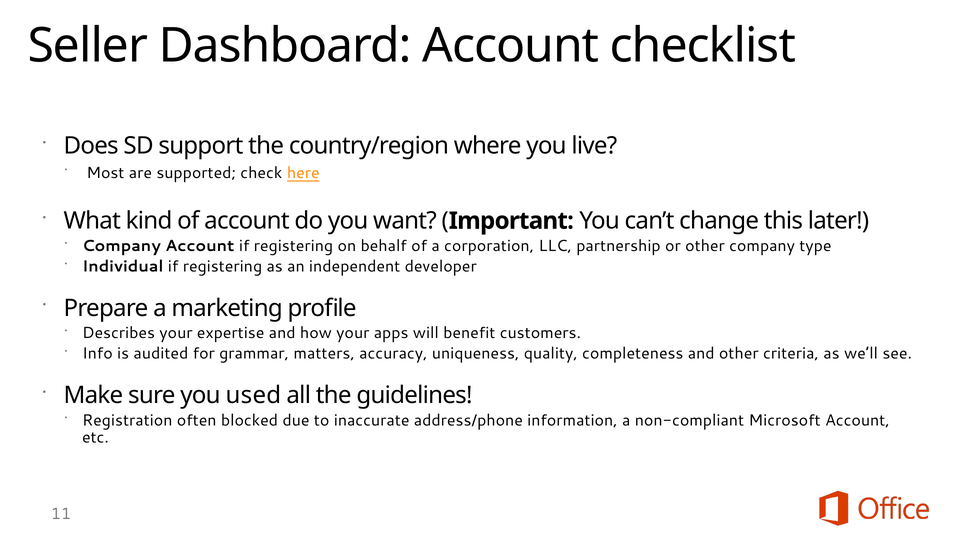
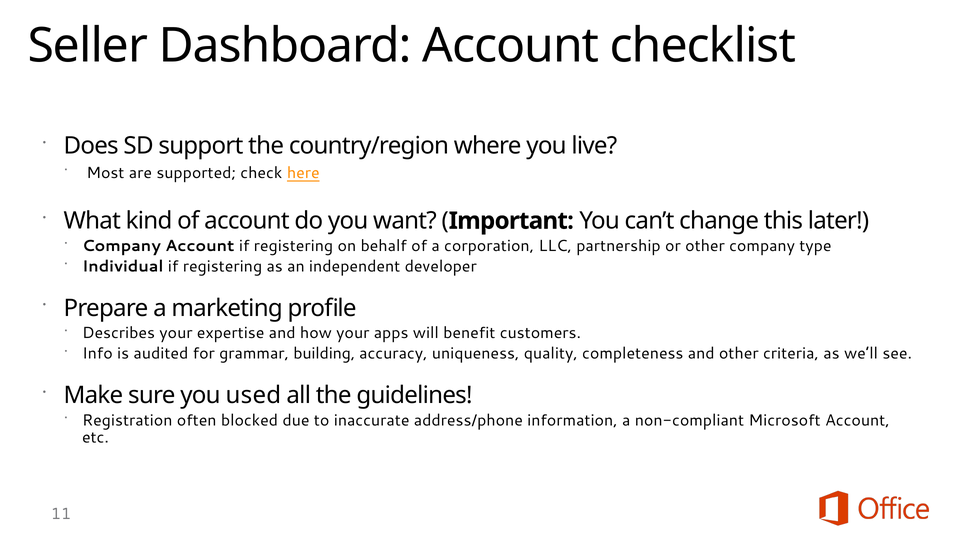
matters: matters -> building (324, 353)
